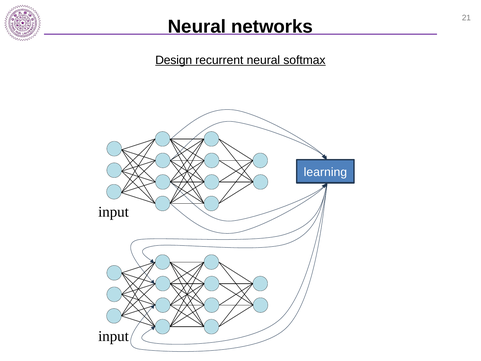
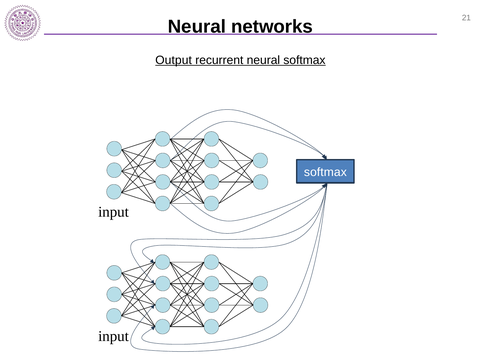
Design: Design -> Output (174, 60)
learning: learning -> softmax (325, 172)
